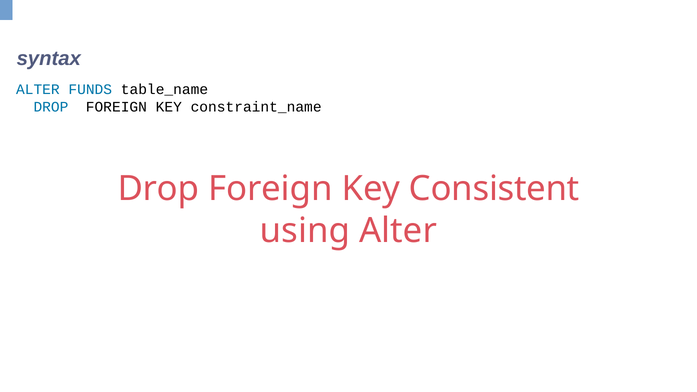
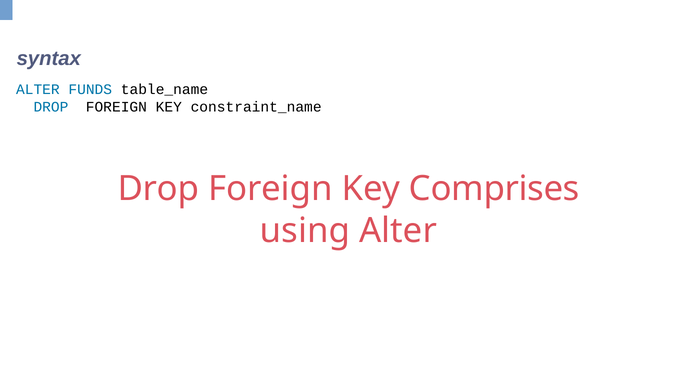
Consistent: Consistent -> Comprises (494, 189)
